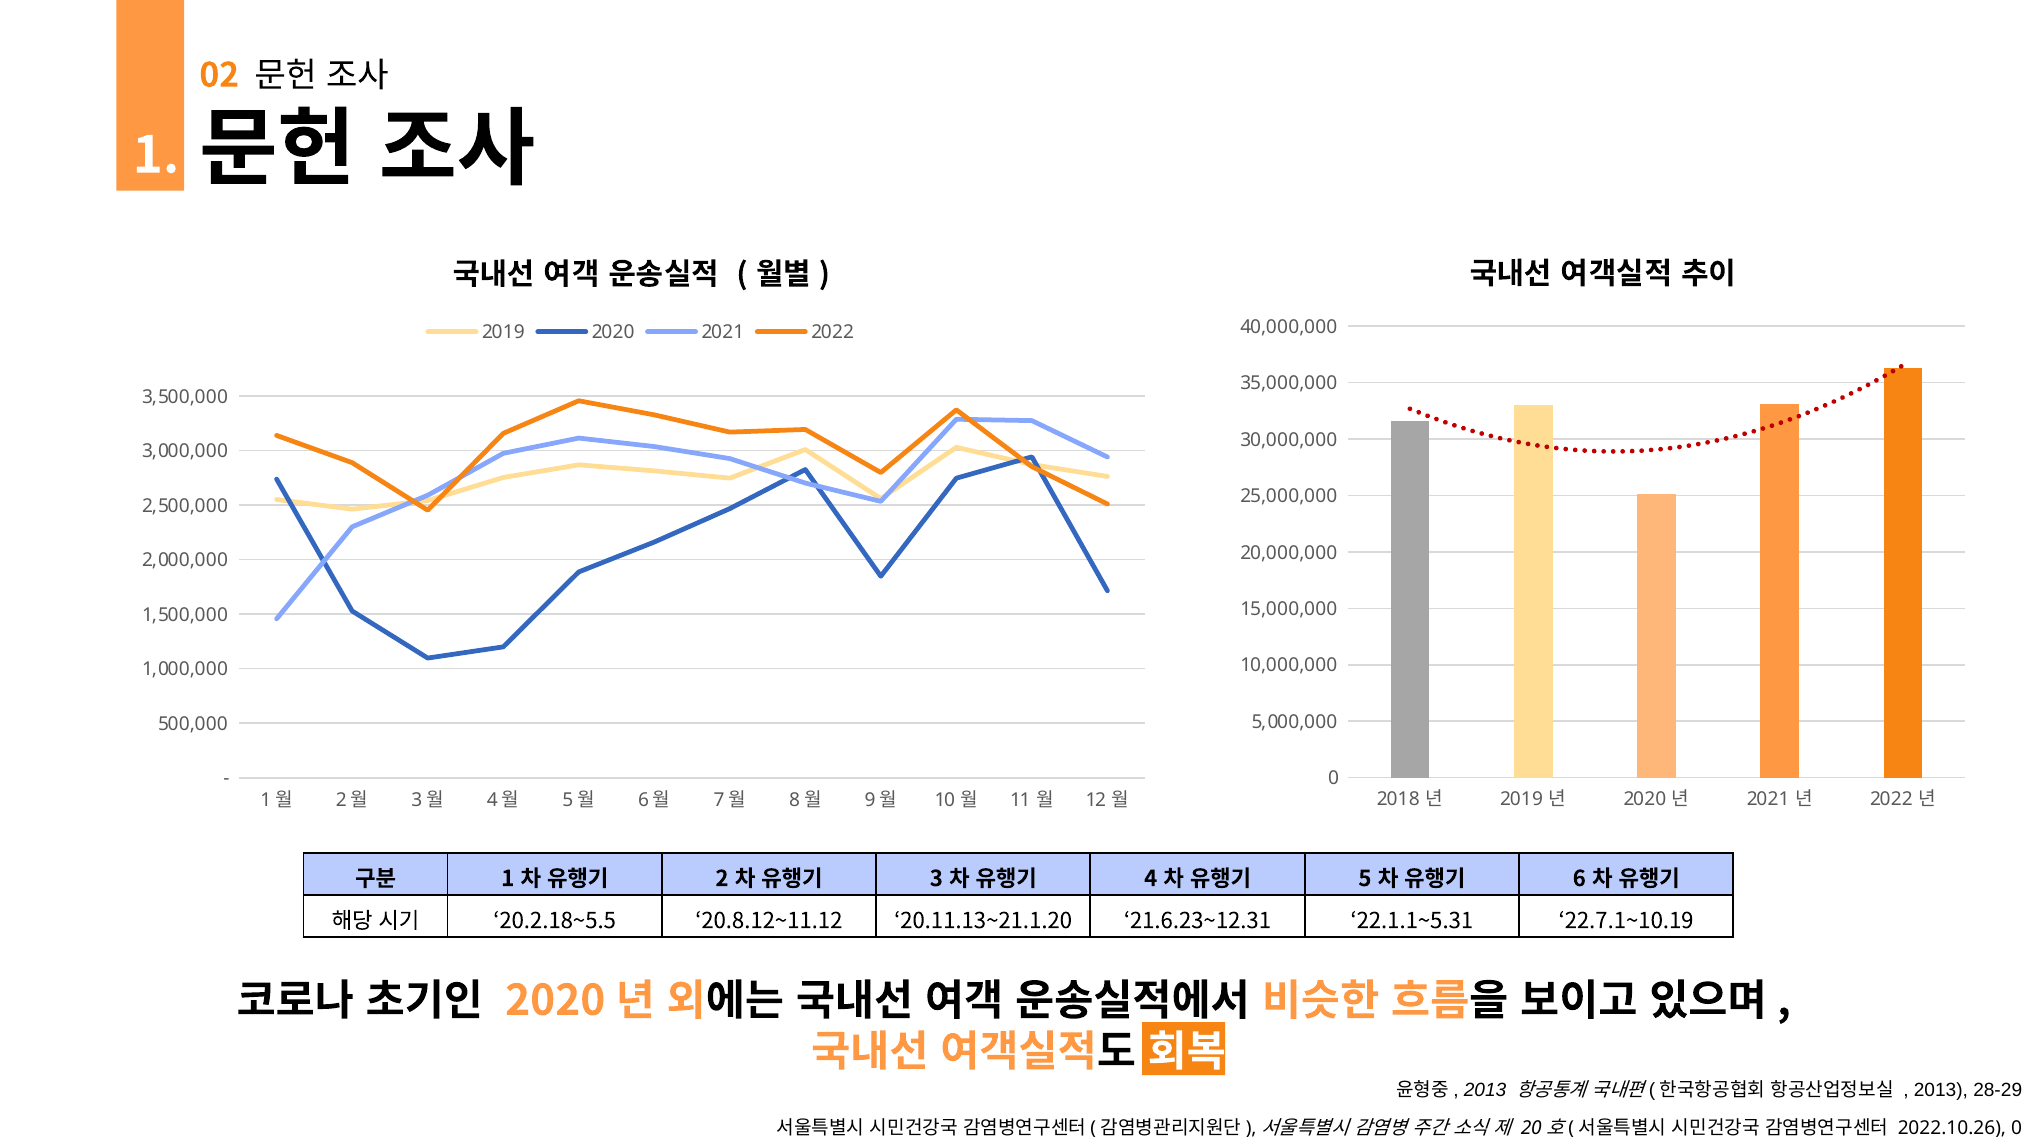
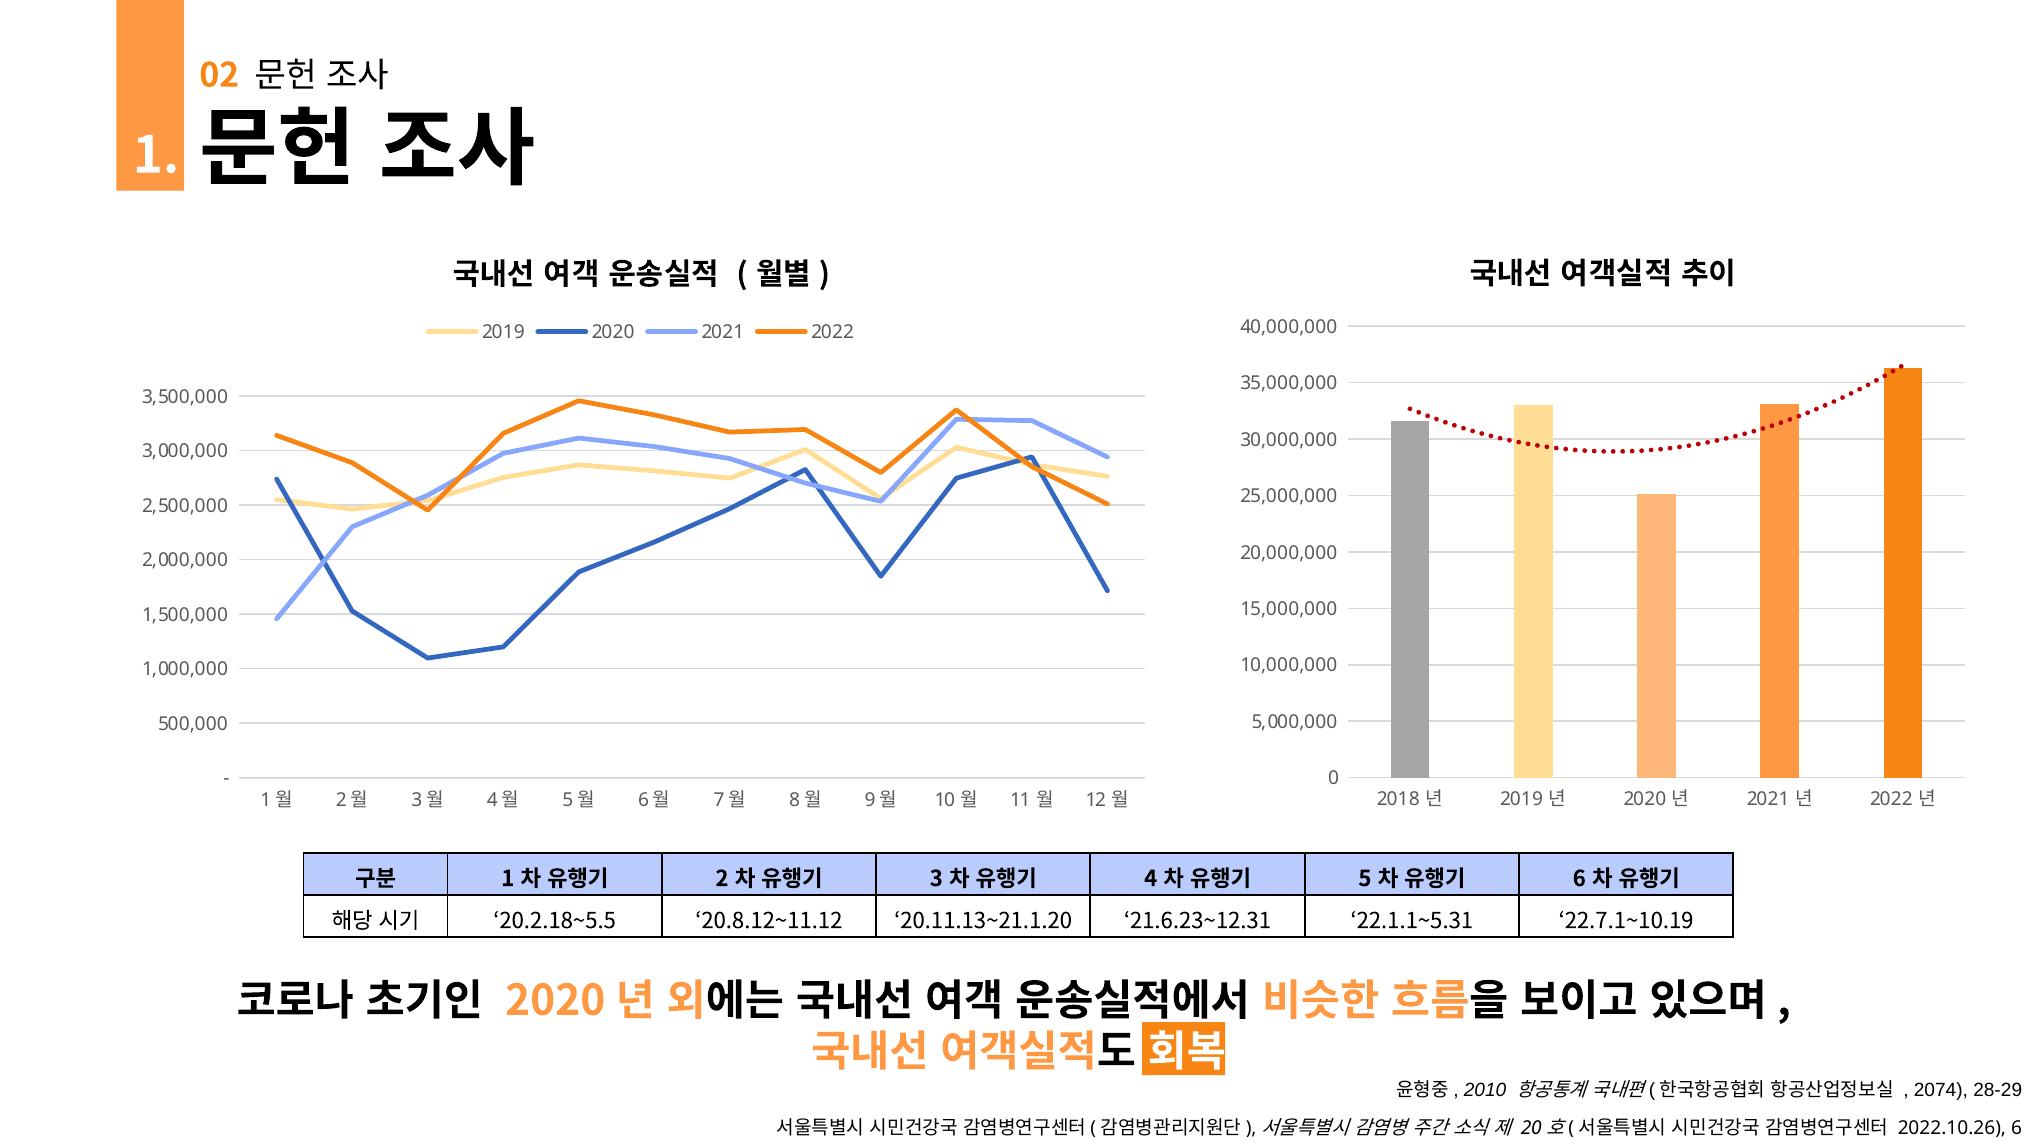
2013: 2013 -> 2010 (1485, 1090)
2013: 2013 -> 2074 (1941, 1090)
2022.10.26 0: 0 -> 6 (2017, 1128)
